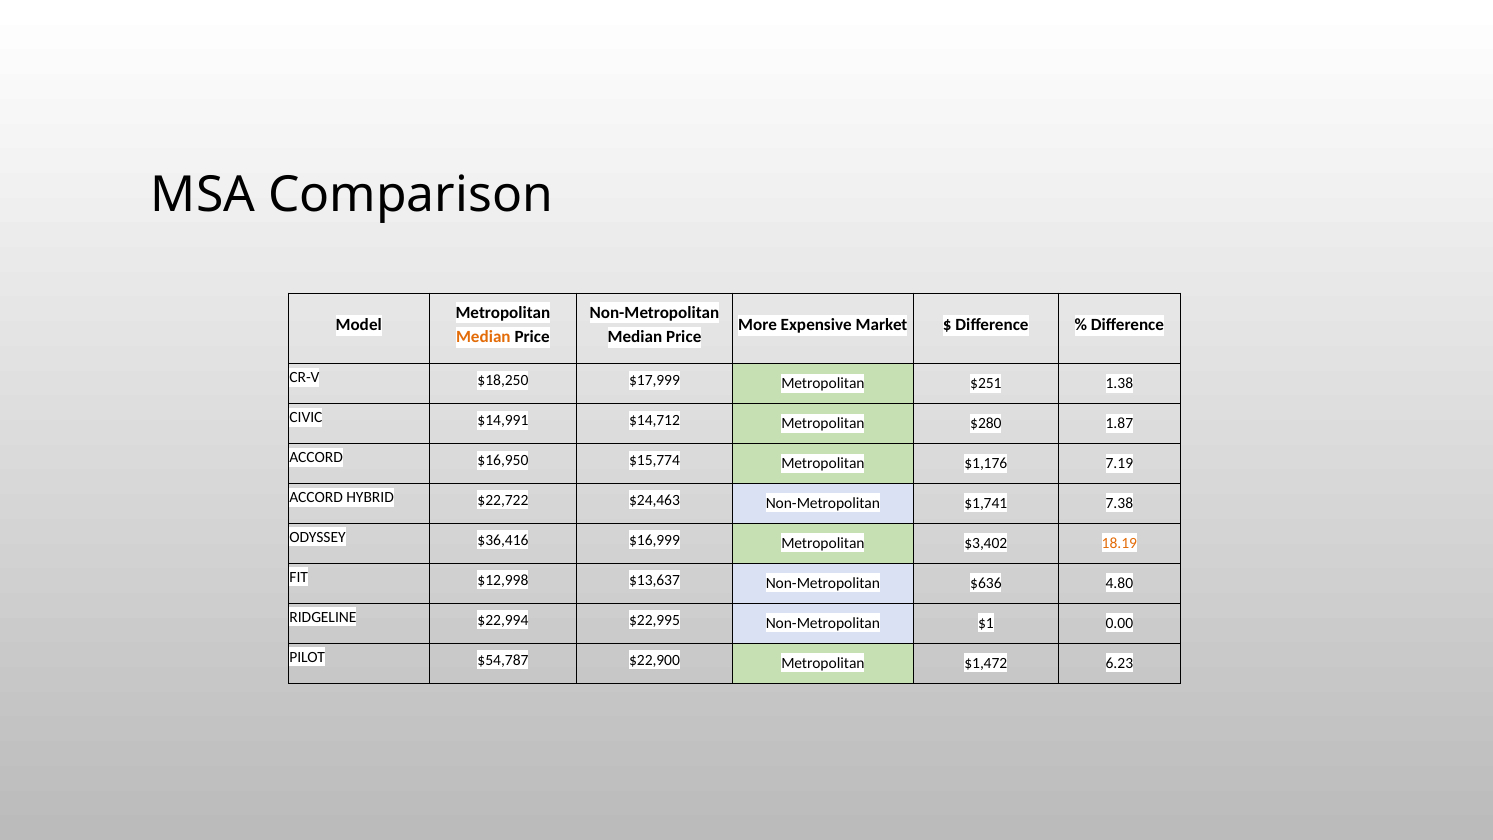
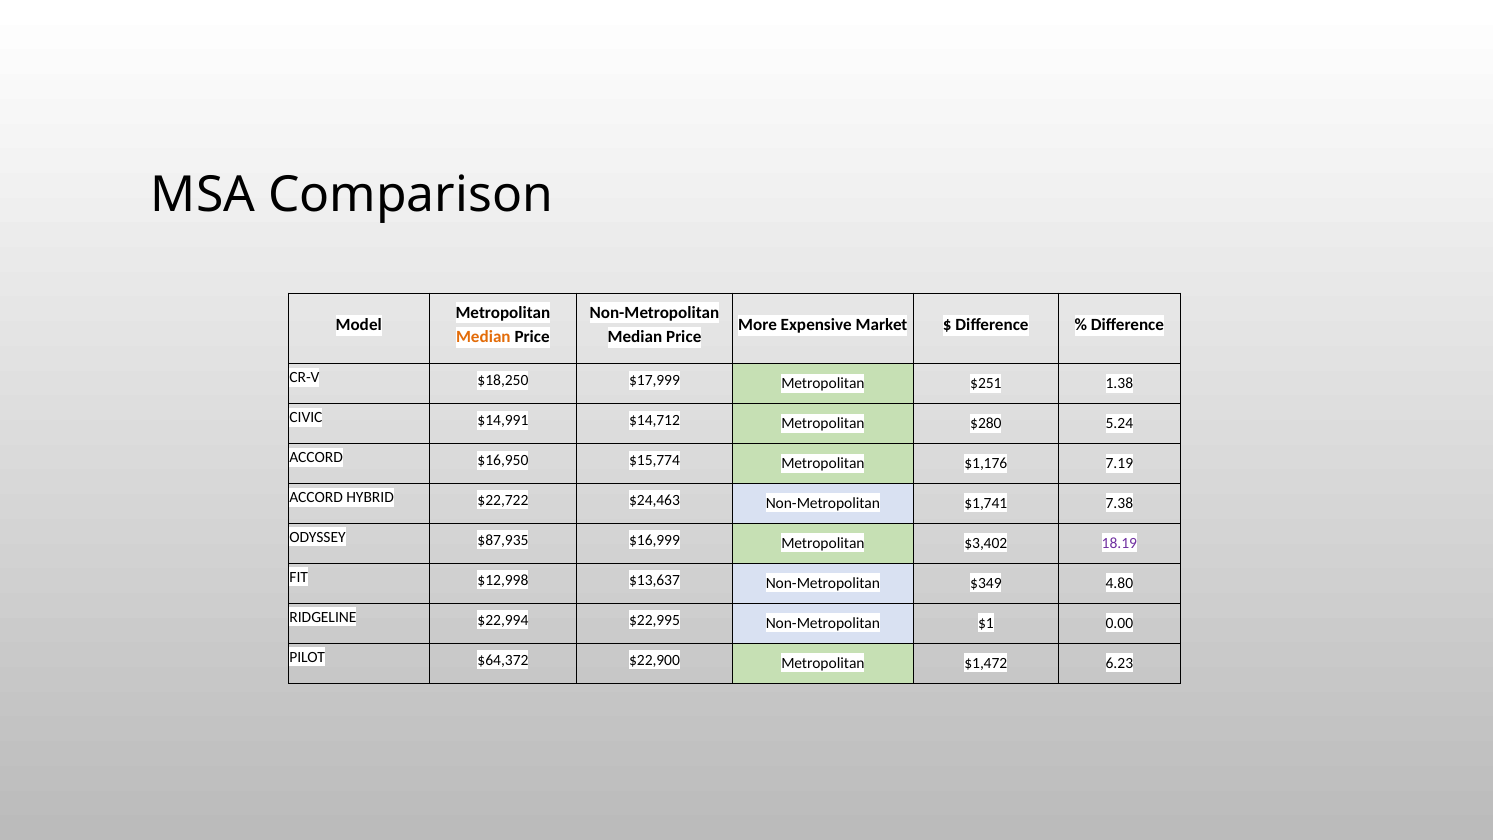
1.87: 1.87 -> 5.24 (1119, 423)
$36,416: $36,416 -> $87,935 (503, 540)
18.19 colour: orange -> purple (1119, 543)
$636: $636 -> $349 (986, 583)
$54,787: $54,787 -> $64,372 (503, 660)
